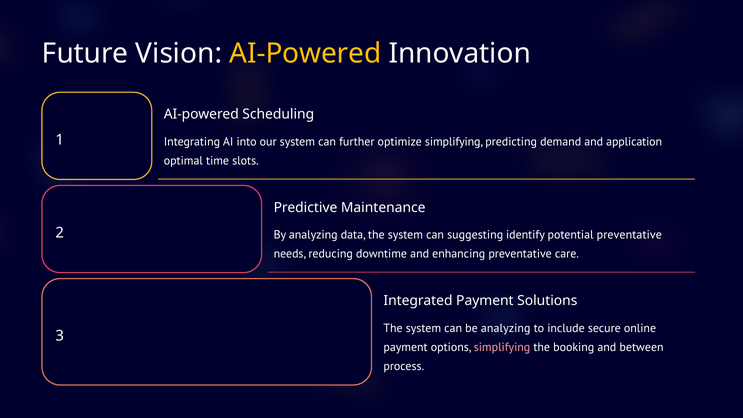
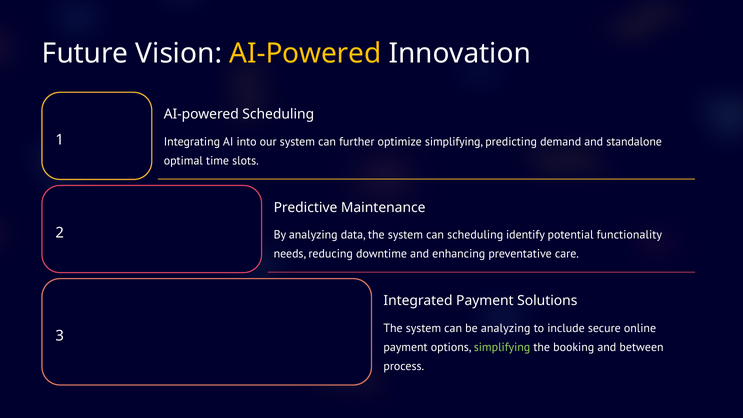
application: application -> standalone (634, 142)
can suggesting: suggesting -> scheduling (475, 235)
potential preventative: preventative -> functionality (629, 235)
simplifying colour: pink -> light green (502, 347)
